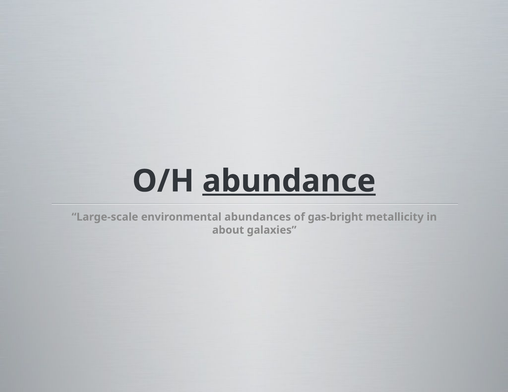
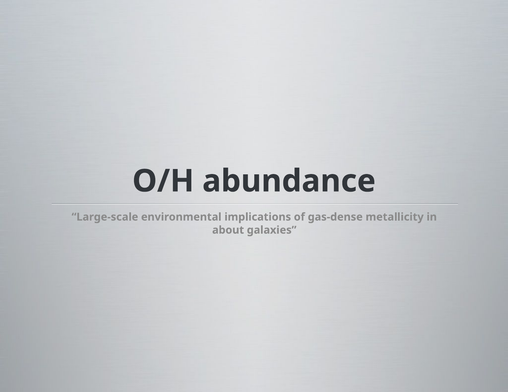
abundance underline: present -> none (289, 181)
abundances: abundances -> implications (258, 217)
gas-bright: gas-bright -> gas-dense (335, 217)
